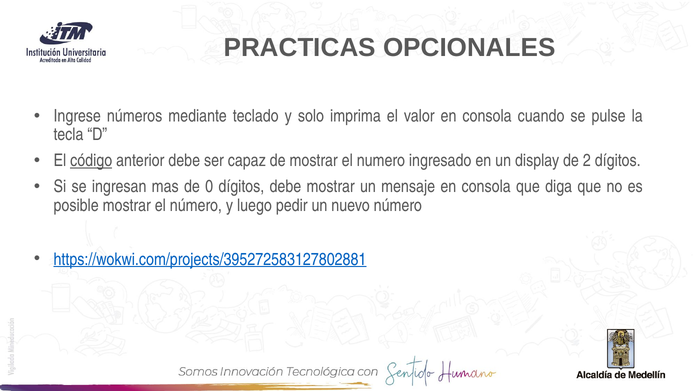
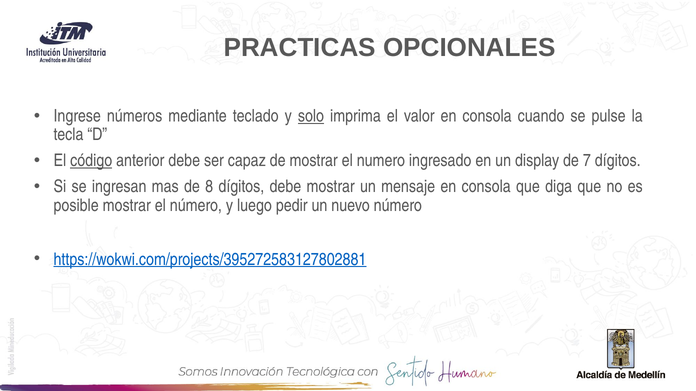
solo underline: none -> present (311, 116)
2: 2 -> 7 (587, 161)
0: 0 -> 8 (209, 187)
